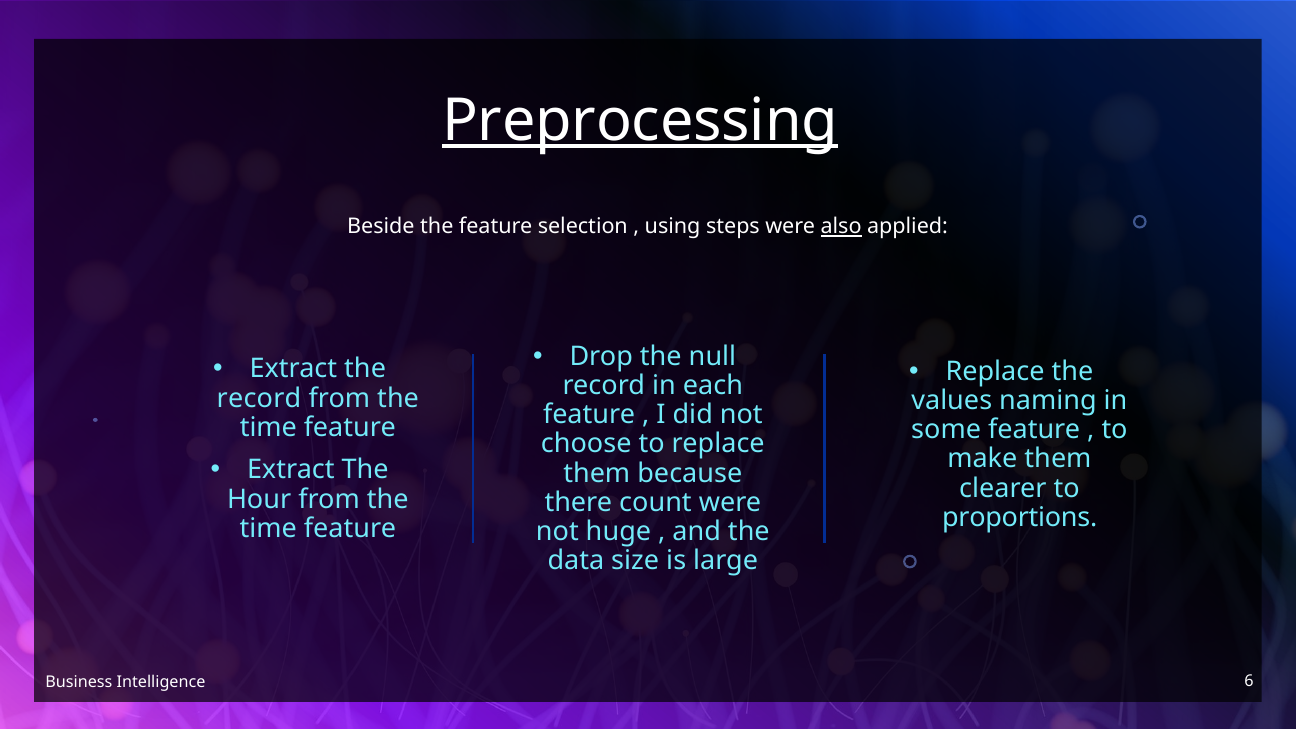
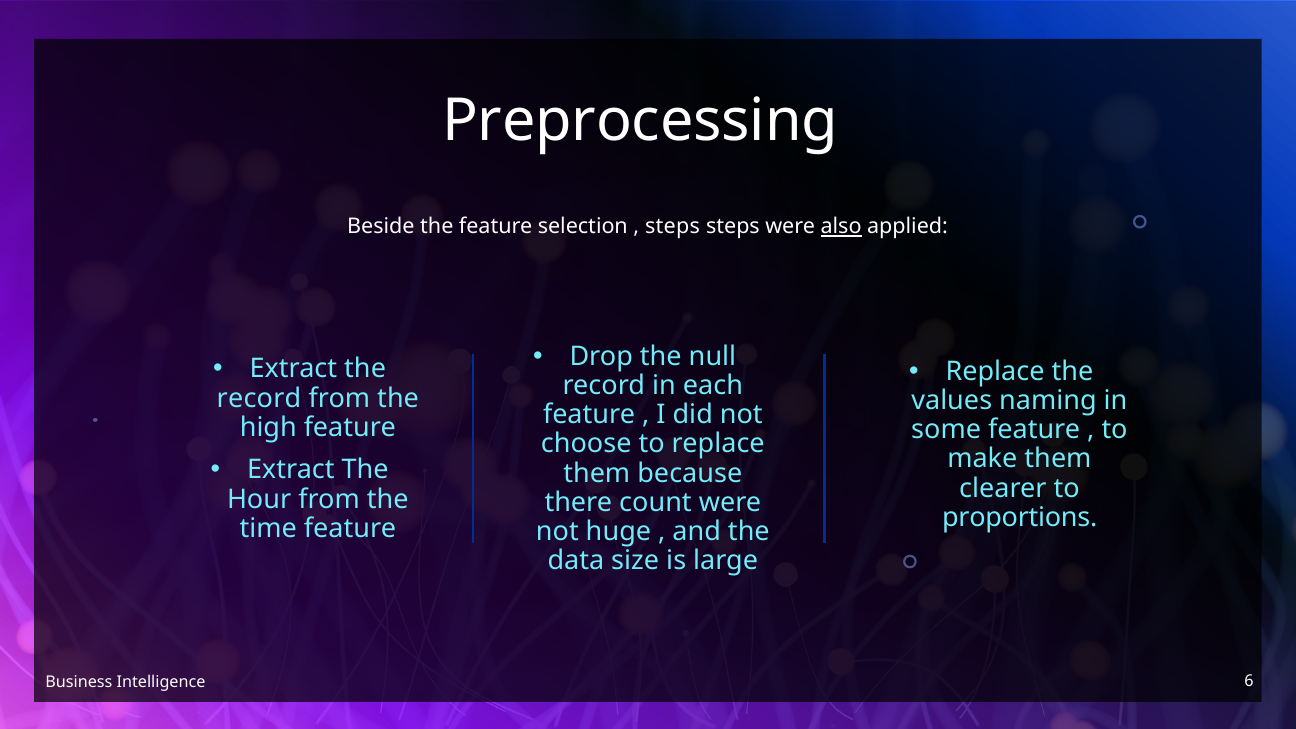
Preprocessing underline: present -> none (640, 121)
using: using -> steps (672, 227)
time: time -> high (268, 427)
